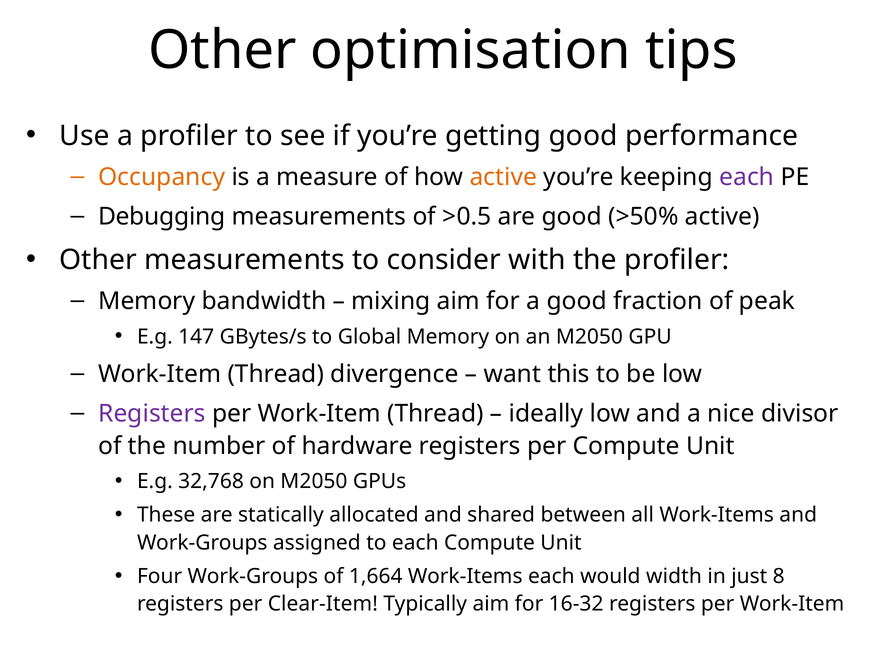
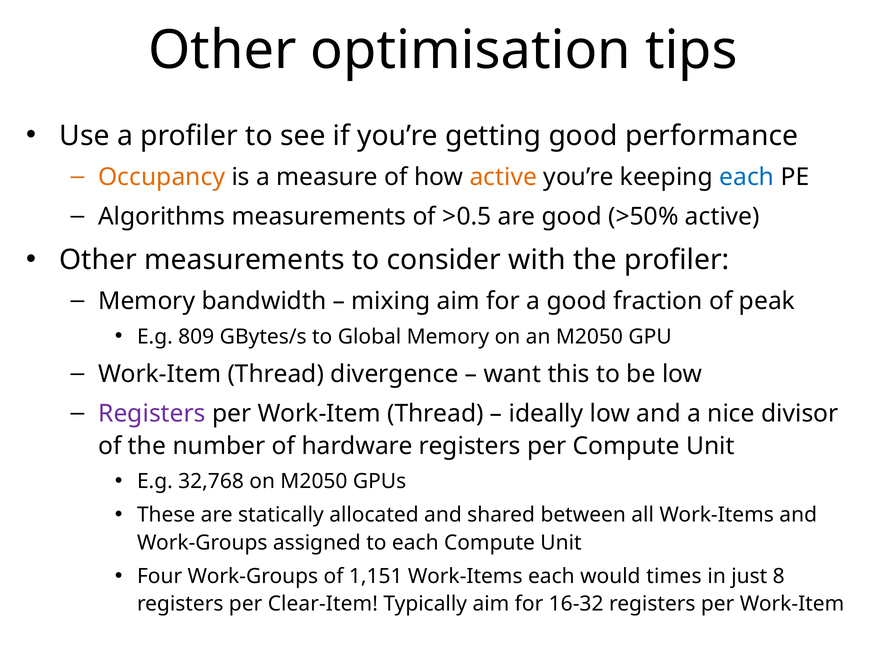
each colour: purple -> blue (747, 177)
Debugging: Debugging -> Algorithms (162, 217)
147: 147 -> 809 (196, 337)
1,664: 1,664 -> 1,151 (376, 576)
width: width -> times (674, 576)
